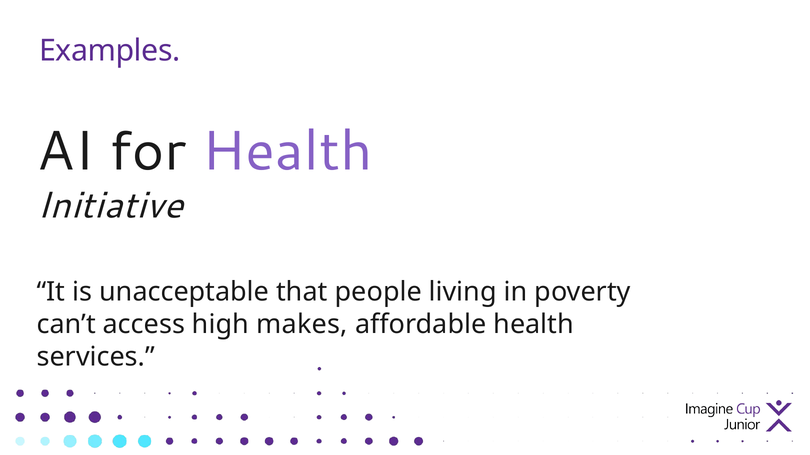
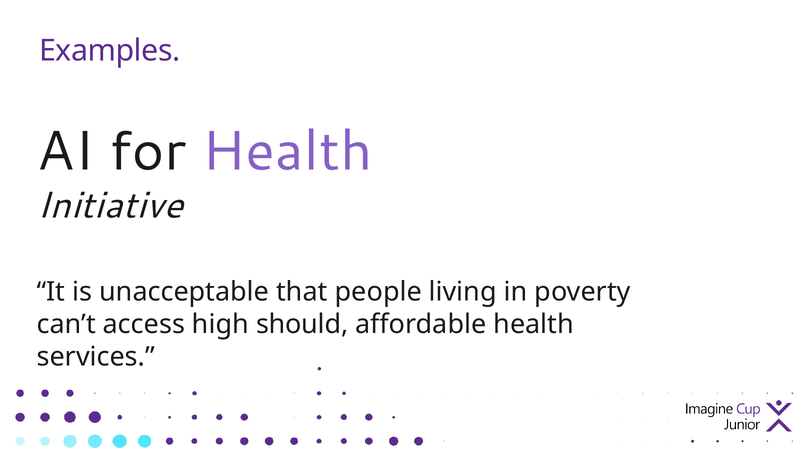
makes: makes -> should (302, 325)
